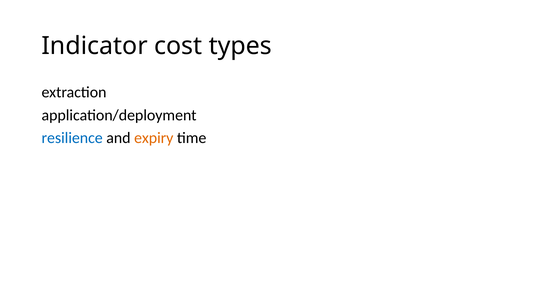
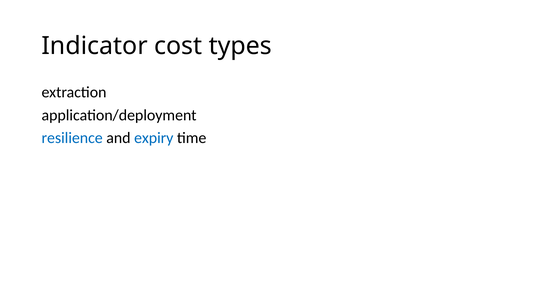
expiry colour: orange -> blue (154, 138)
